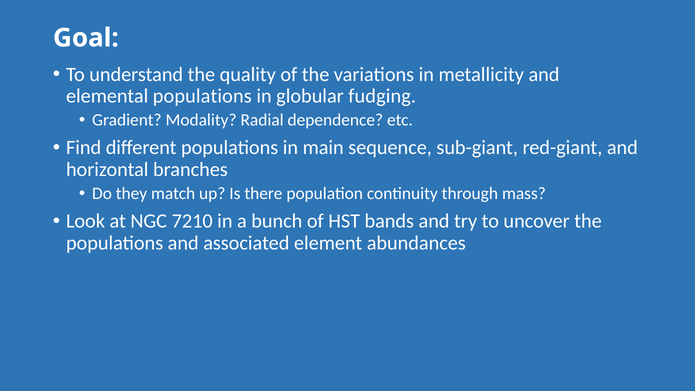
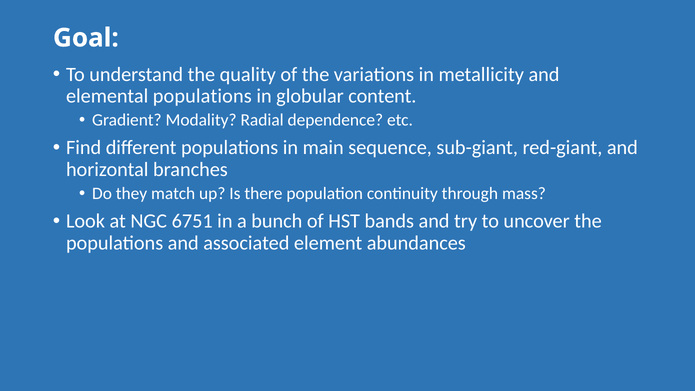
fudging: fudging -> content (382, 96)
7210: 7210 -> 6751 (192, 221)
